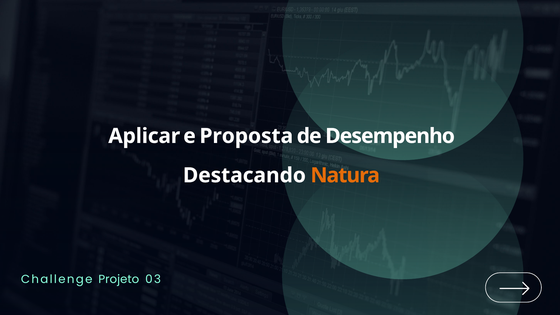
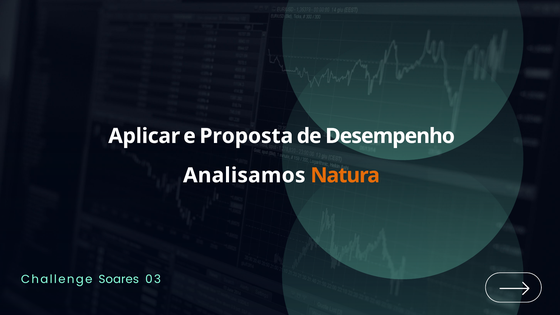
Destacando: Destacando -> Analisamos (244, 175)
Projeto: Projeto -> Soares (119, 279)
